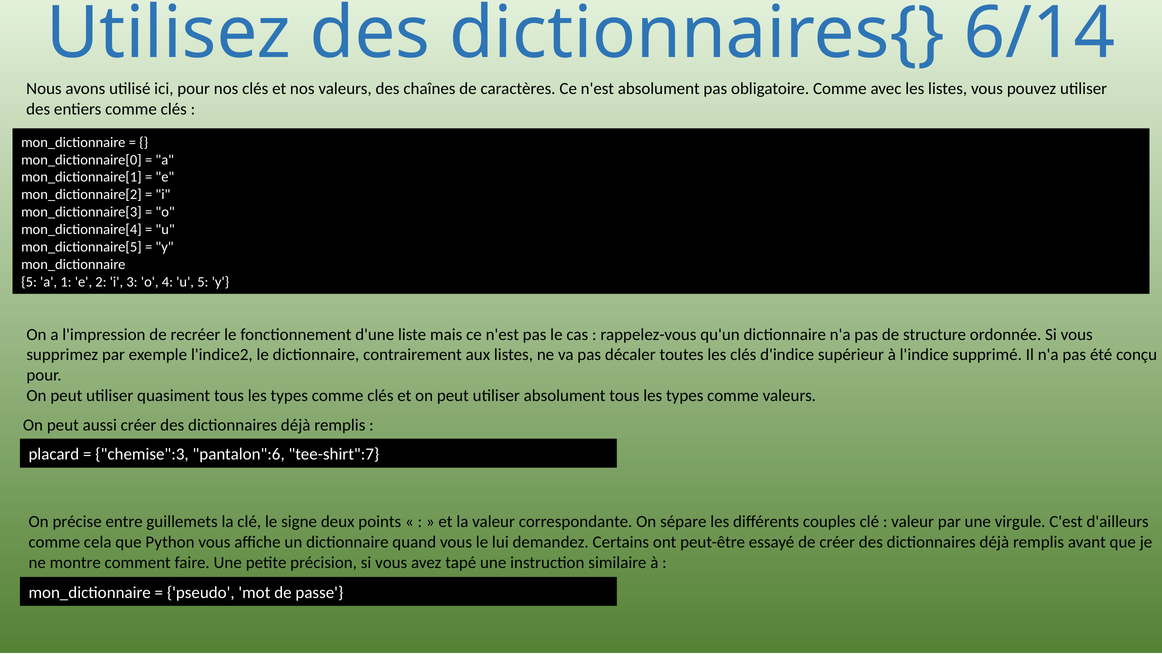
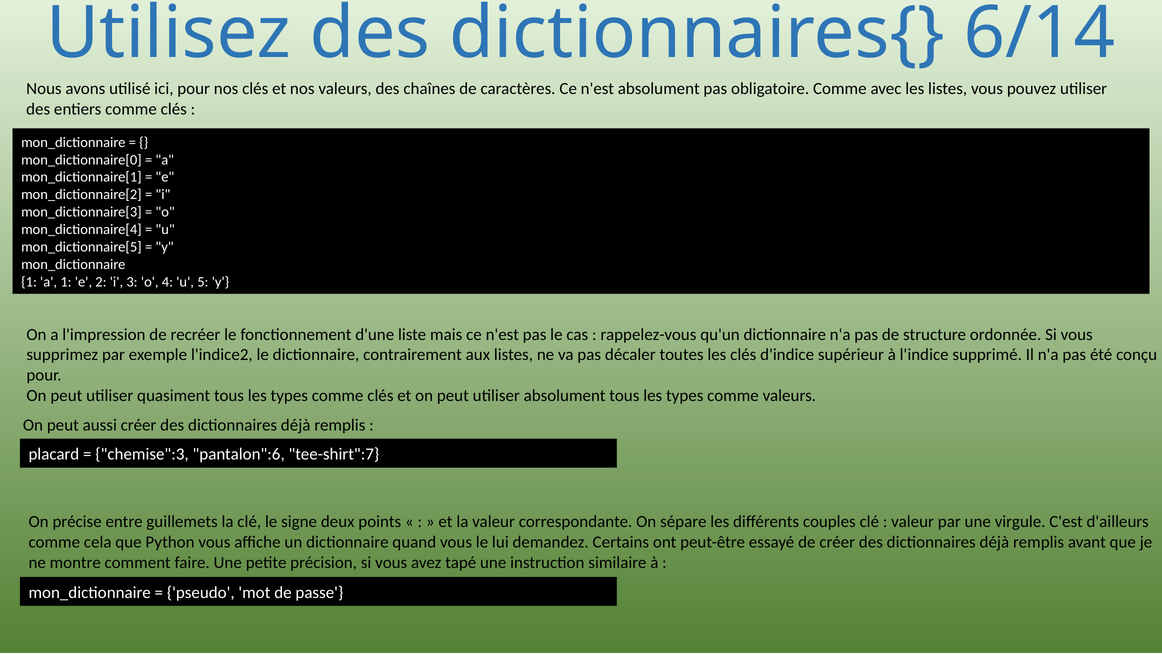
5: 5 -> 1 (29, 282)
